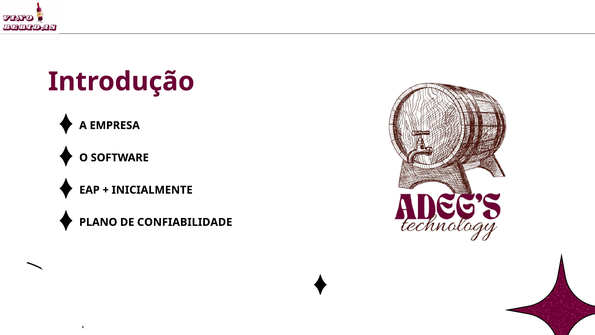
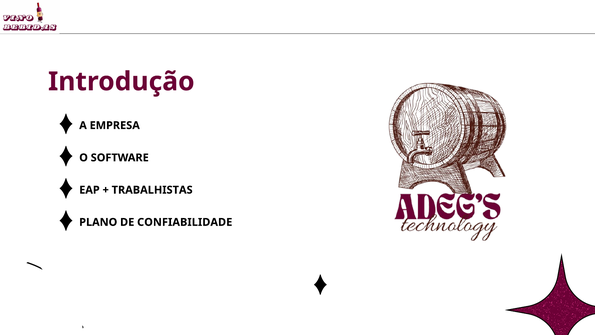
INICIALMENTE: INICIALMENTE -> TRABALHISTAS (152, 190)
